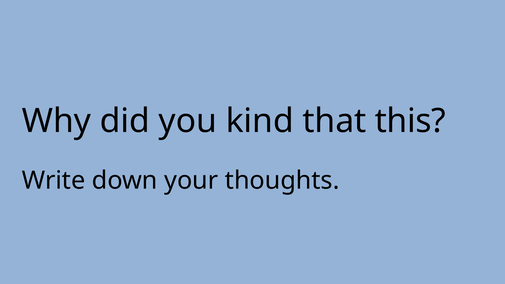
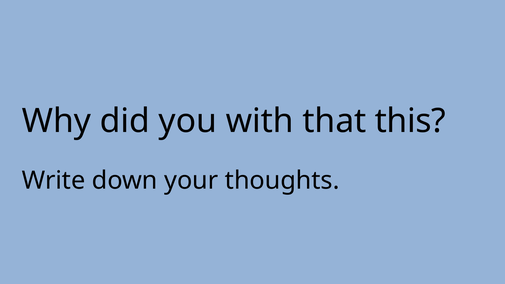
kind: kind -> with (260, 121)
